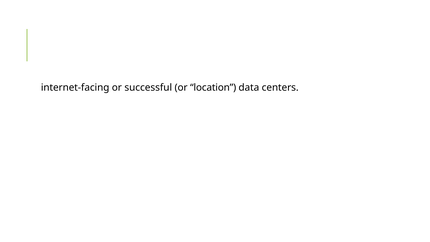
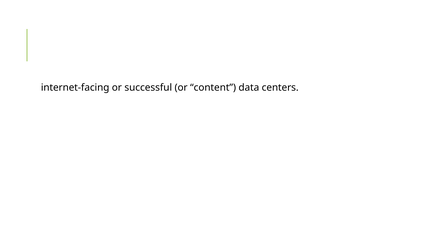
location: location -> content (213, 87)
